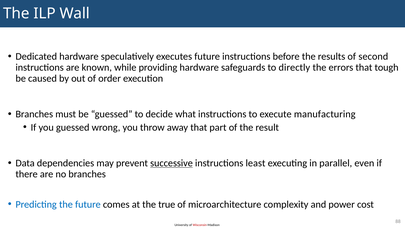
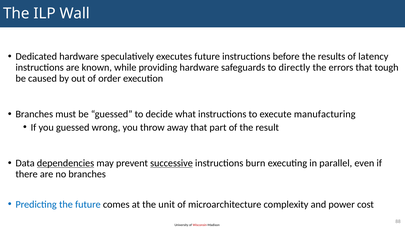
second: second -> latency (373, 57)
dependencies underline: none -> present (66, 163)
least: least -> burn (255, 163)
true: true -> unit (167, 204)
